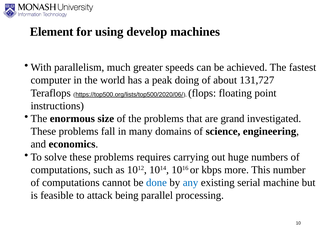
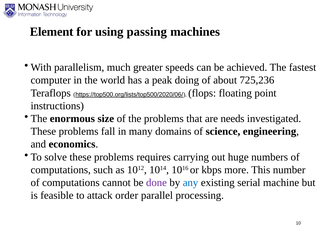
develop: develop -> passing (147, 32)
131,727: 131,727 -> 725,236 (257, 80)
grand: grand -> needs (233, 119)
done colour: blue -> purple (156, 183)
being: being -> order (127, 195)
